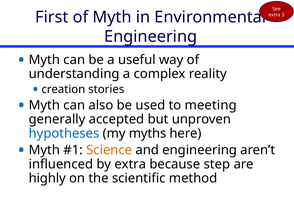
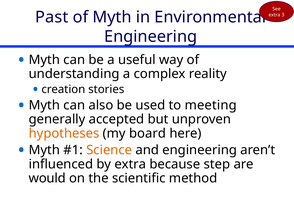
First: First -> Past (52, 17)
hypotheses colour: blue -> orange (64, 134)
myths: myths -> board (147, 134)
highly: highly -> would (47, 179)
